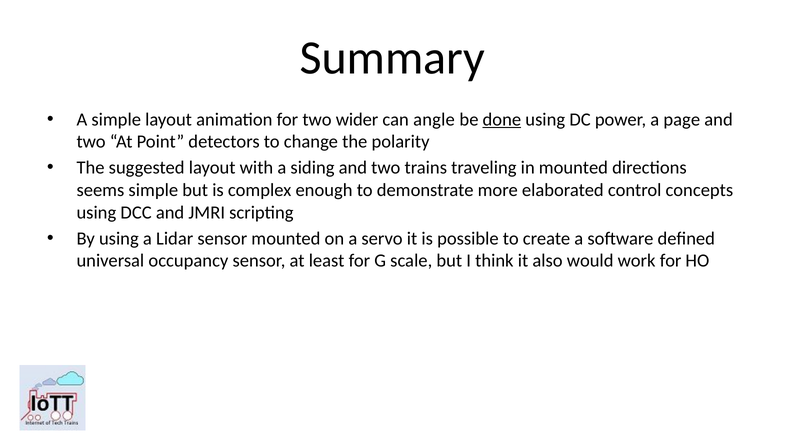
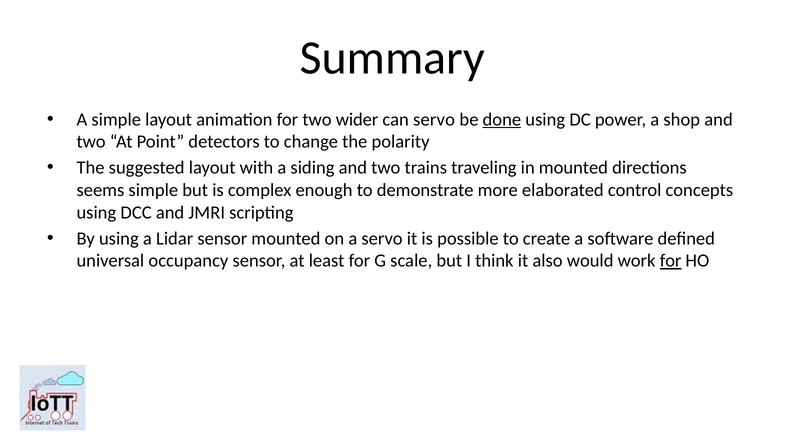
can angle: angle -> servo (434, 119)
page: page -> shop (682, 119)
for underline: none -> present (671, 261)
